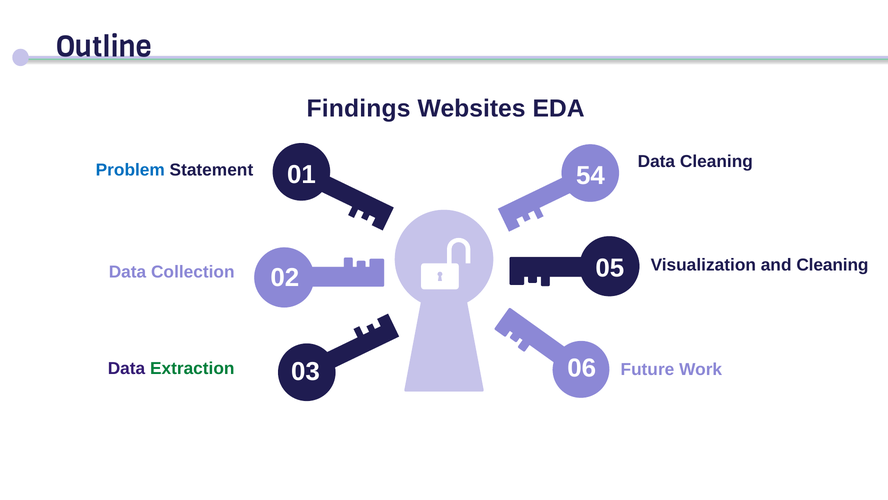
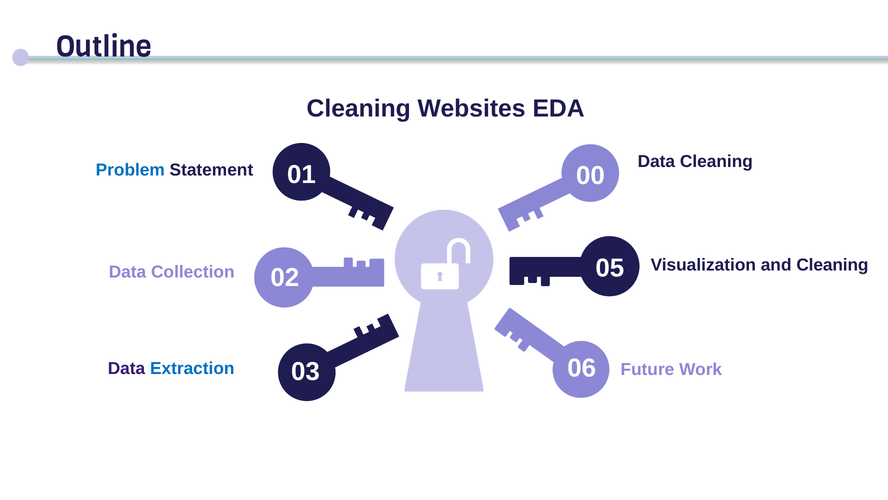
Findings: Findings -> Cleaning (359, 108)
54: 54 -> 00 (590, 176)
Extraction colour: green -> blue (192, 368)
